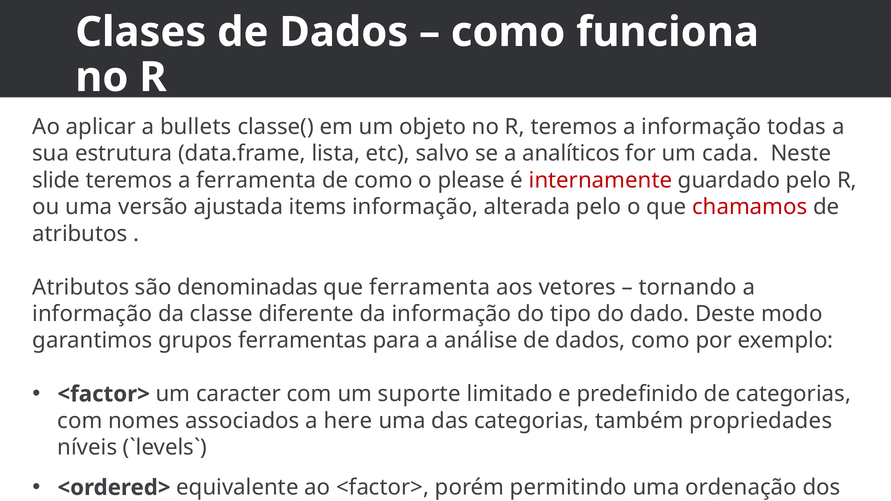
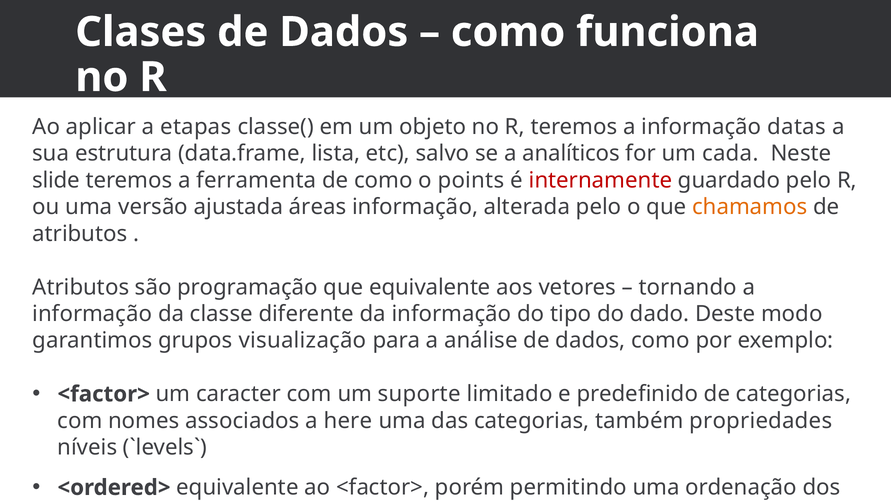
bullets: bullets -> etapas (196, 127)
informação todas: todas -> datas (797, 127)
please: please -> points (471, 180)
items: items -> áreas (318, 207)
chamamos colour: red -> orange (750, 207)
denominadas: denominadas -> programação (248, 287)
que ferramenta: ferramenta -> equivalente (430, 287)
ferramentas: ferramentas -> visualização (303, 341)
